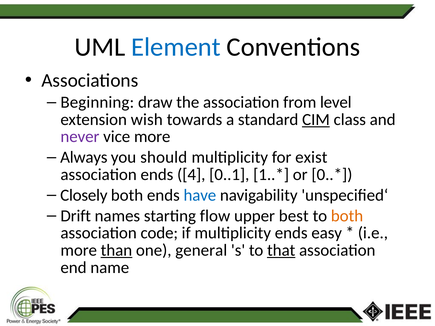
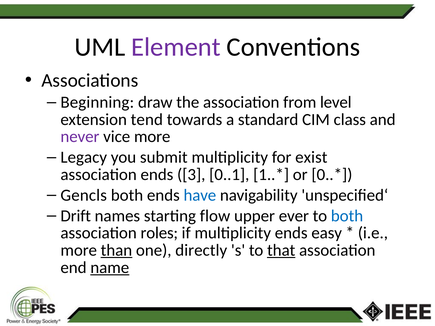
Element colour: blue -> purple (176, 47)
wish: wish -> tend (147, 120)
CIM underline: present -> none (316, 120)
Always: Always -> Legacy (84, 157)
should: should -> submit (164, 157)
4: 4 -> 3 (191, 175)
Closely: Closely -> Gencls (84, 195)
best: best -> ever (294, 216)
both colour: orange -> blue (347, 216)
code: code -> roles (159, 233)
general: general -> directly (201, 250)
name underline: none -> present (110, 268)
